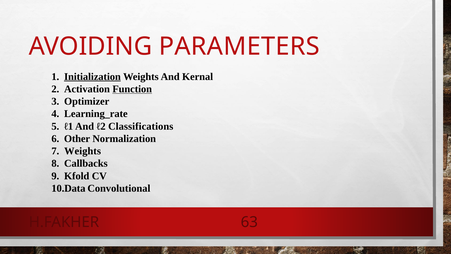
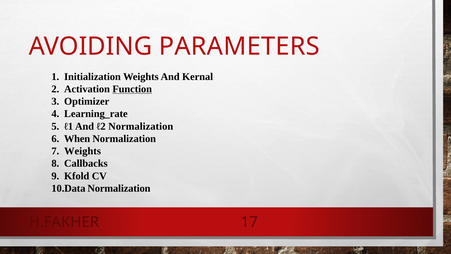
Initialization underline: present -> none (92, 77)
ℓ2 Classifications: Classifications -> Normalization (141, 126)
Other: Other -> When (77, 139)
Convolutional: Convolutional -> Normalization (119, 188)
63: 63 -> 17 (249, 222)
